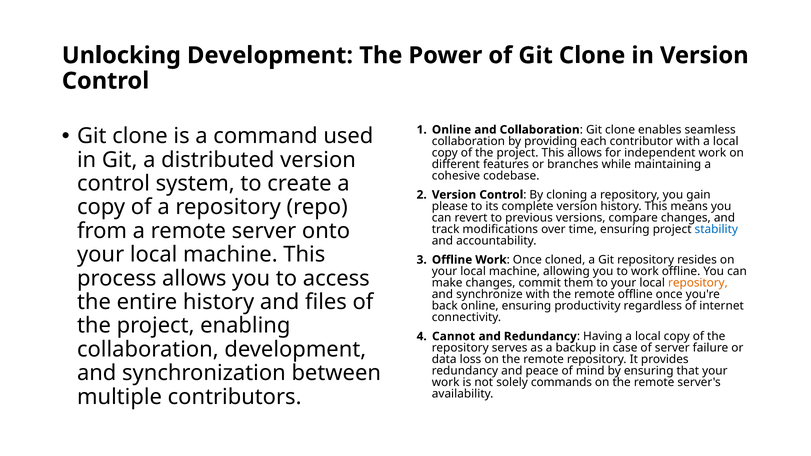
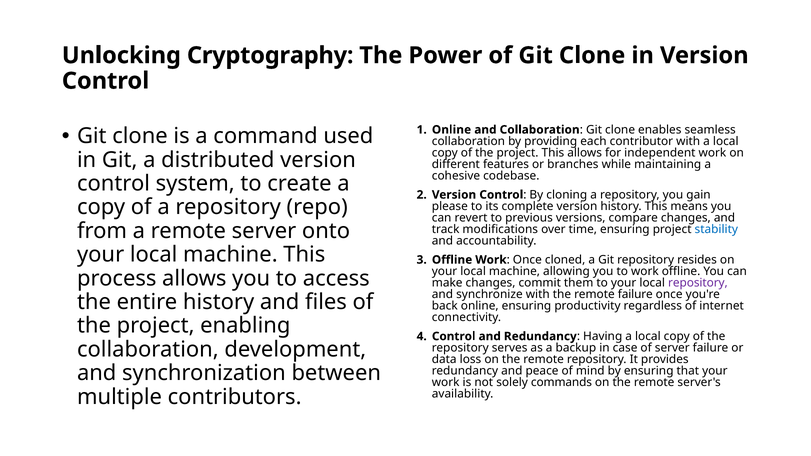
Unlocking Development: Development -> Cryptography (270, 55)
repository colour: orange -> purple (698, 283)
remote offline: offline -> failure (635, 294)
Cannot: Cannot -> Control (454, 336)
